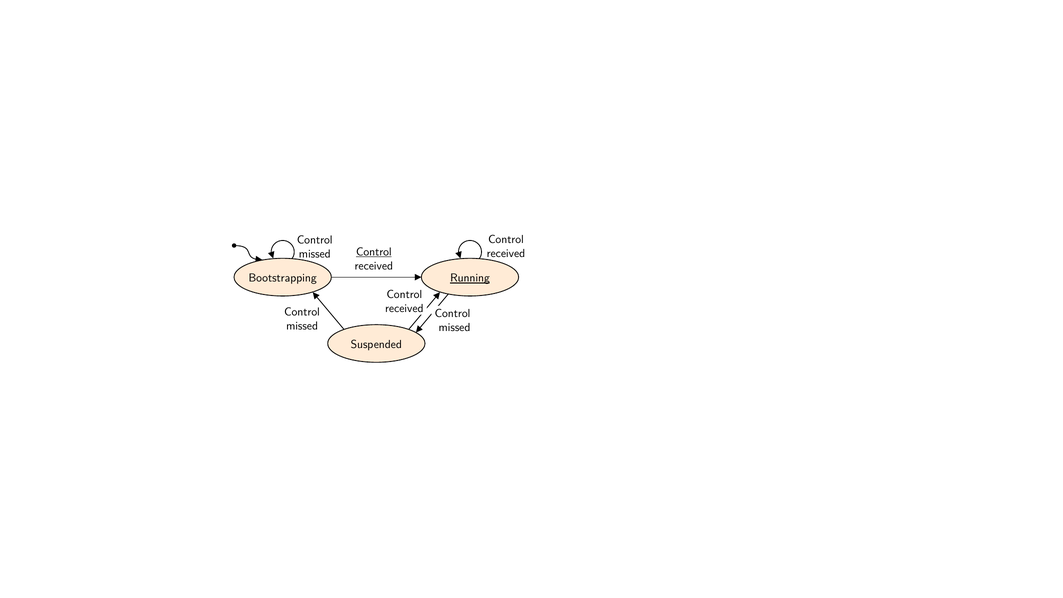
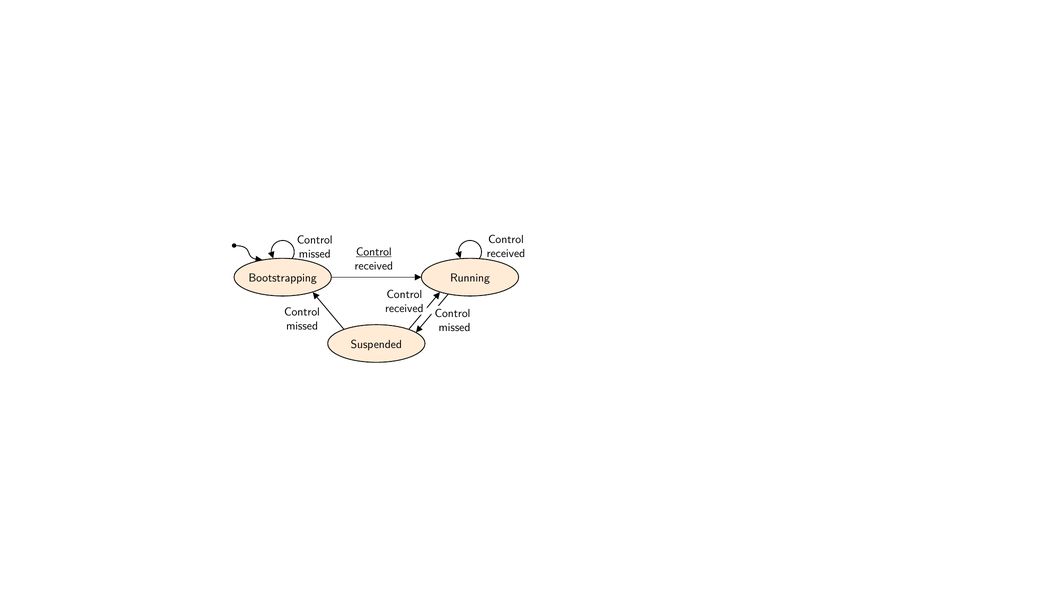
Running underline: present -> none (470, 278)
